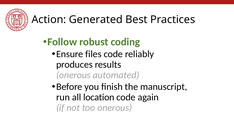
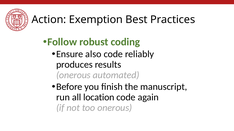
Generated: Generated -> Exemption (96, 20)
files: files -> also (93, 54)
